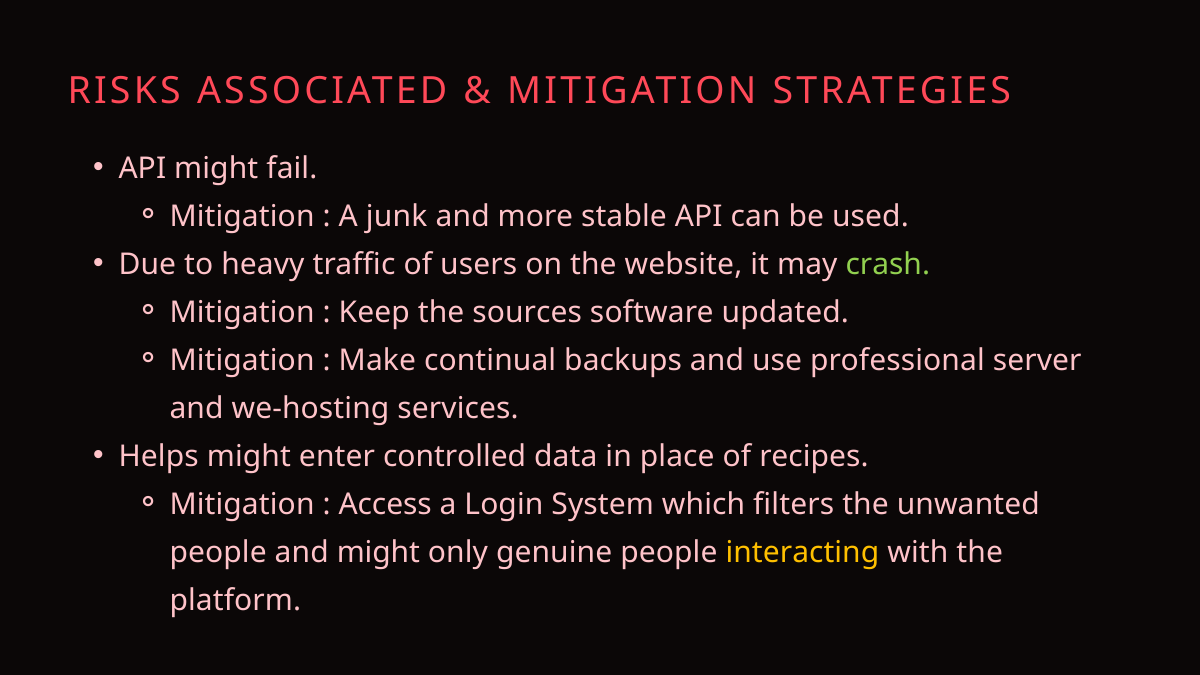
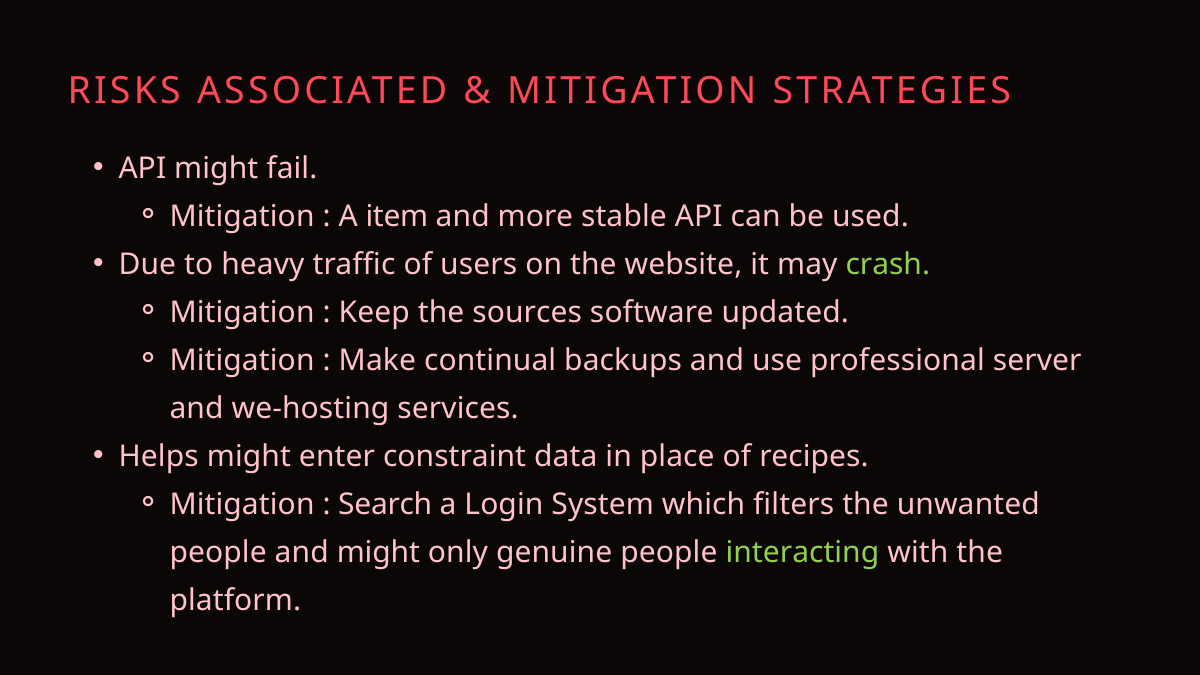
junk: junk -> item (397, 217)
controlled: controlled -> constraint (455, 457)
Access: Access -> Search (385, 505)
interacting colour: yellow -> light green (802, 553)
